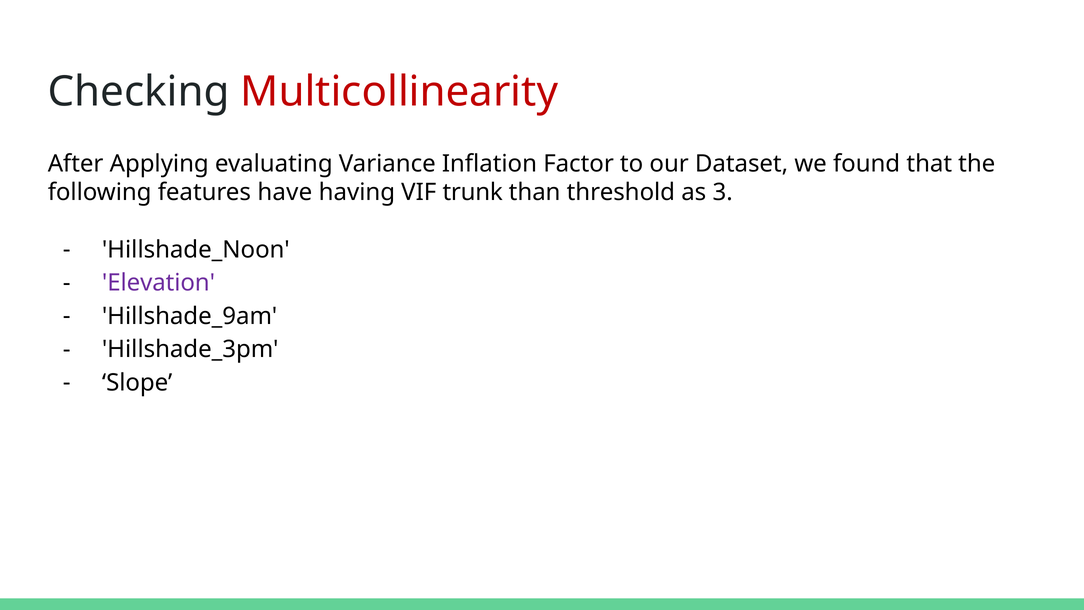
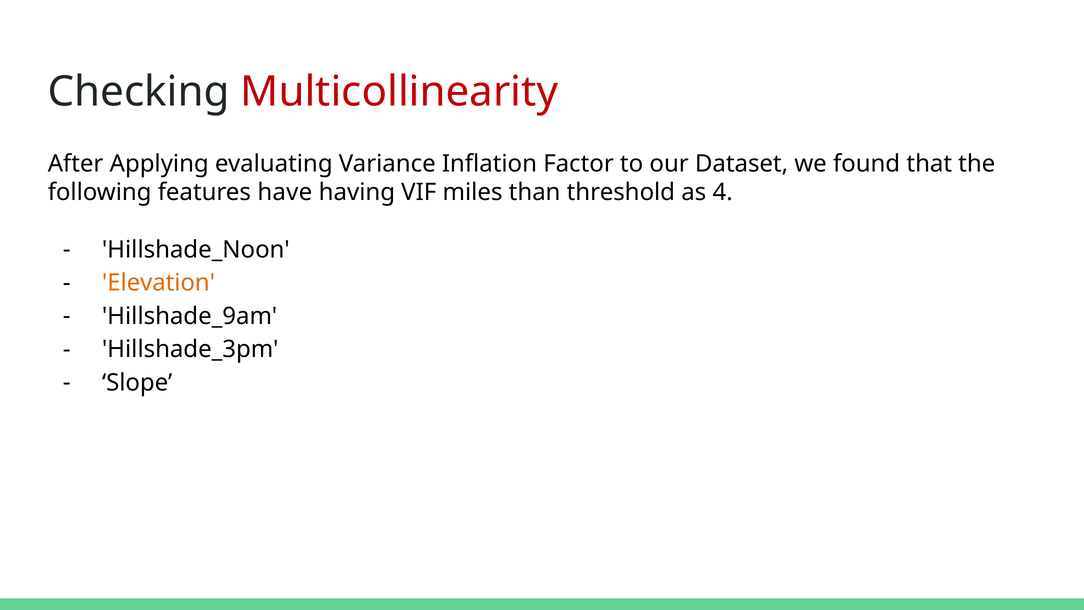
trunk: trunk -> miles (473, 192)
3: 3 -> 4 (723, 192)
Elevation colour: purple -> orange (159, 283)
